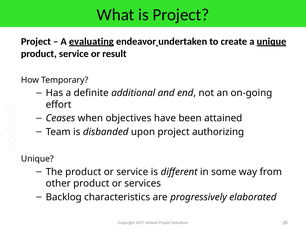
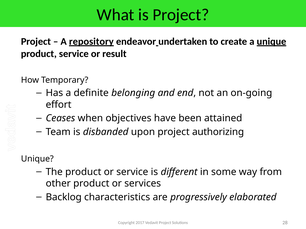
evaluating: evaluating -> repository (91, 42)
additional: additional -> belonging (133, 93)
